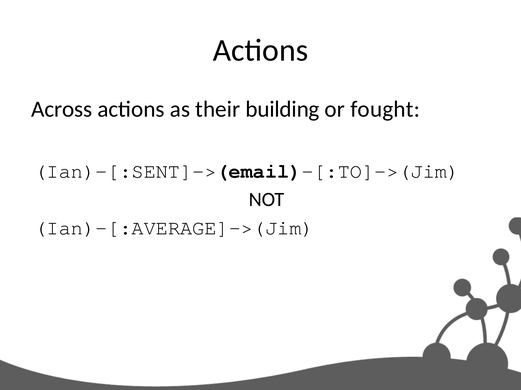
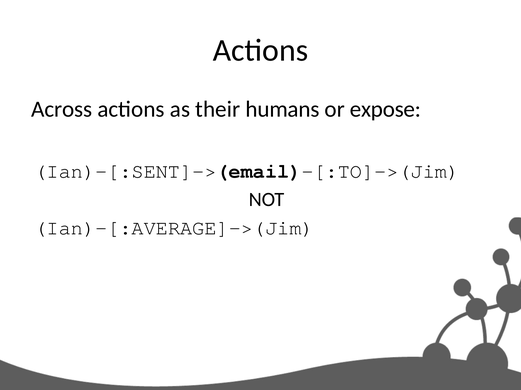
building: building -> humans (282, 109)
fought: fought -> expose (385, 109)
